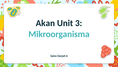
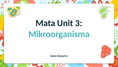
Akan: Akan -> Mata (45, 23)
